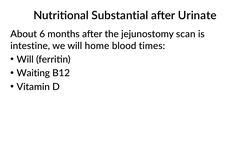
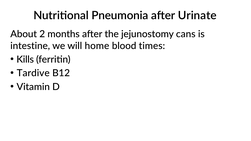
Substantial: Substantial -> Pneumonia (120, 16)
6: 6 -> 2 (42, 34)
scan: scan -> cans (186, 34)
Will: Will -> Kills (25, 60)
Waiting: Waiting -> Tardive (33, 73)
